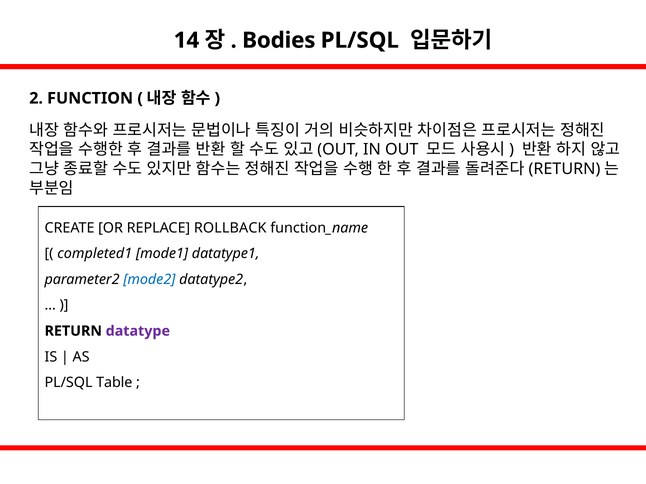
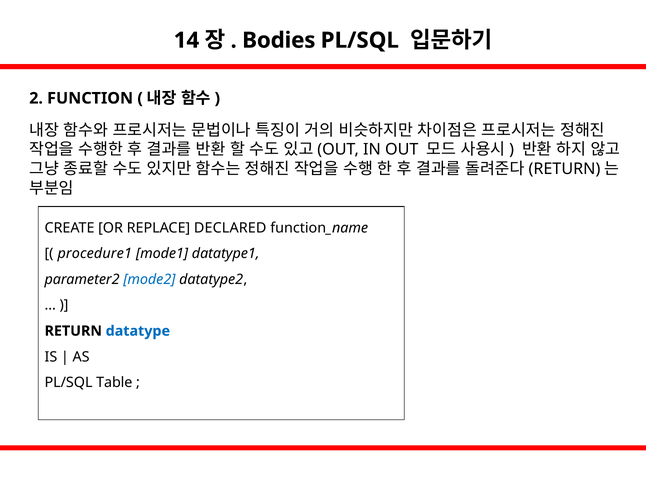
ROLLBACK: ROLLBACK -> DECLARED (230, 228)
completed1: completed1 -> procedure1 (95, 254)
datatype colour: purple -> blue (138, 331)
